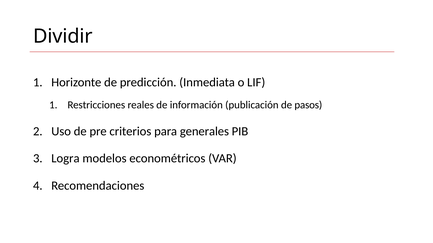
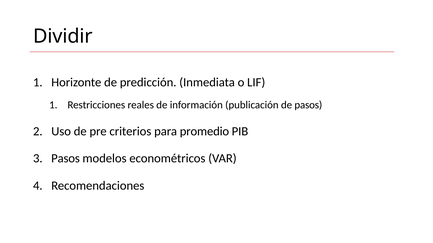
generales: generales -> promedio (204, 131)
Logra: Logra -> Pasos (66, 159)
